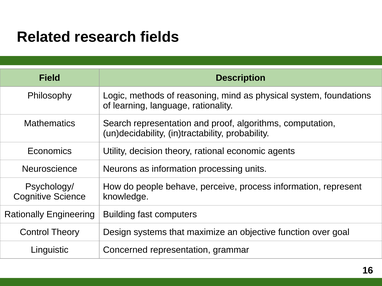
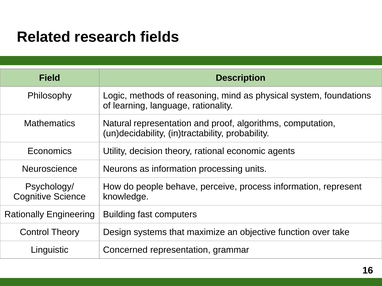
Search: Search -> Natural (117, 124)
goal: goal -> take (341, 233)
